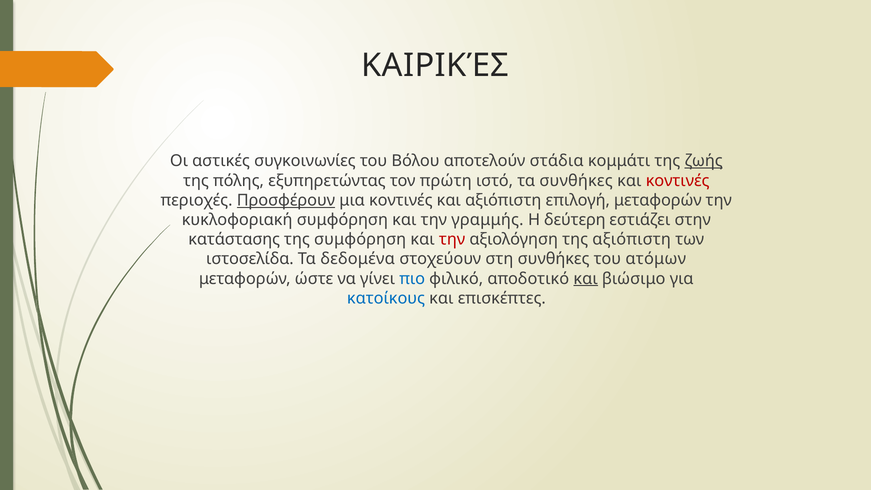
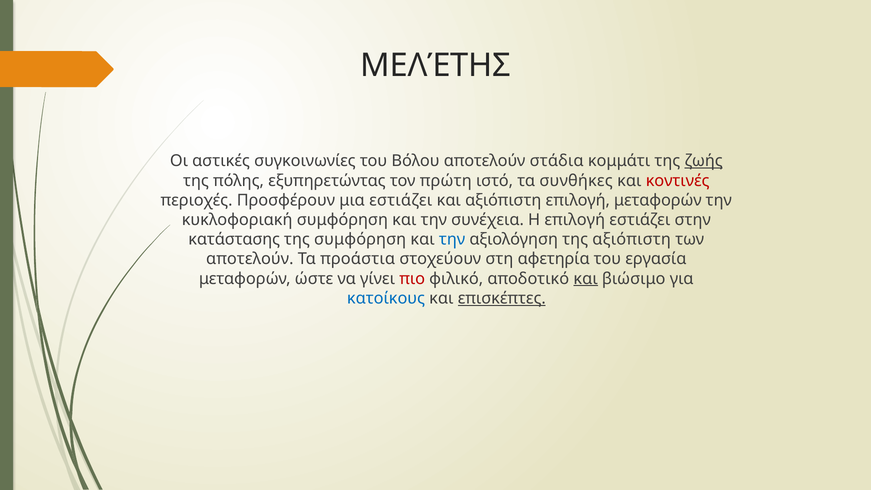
ΚΑΙΡΙΚΈΣ: ΚΑΙΡΙΚΈΣ -> ΜΕΛΈΤΗΣ (436, 66)
Προσφέρουν underline: present -> none (286, 200)
μια κοντινές: κοντινές -> εστιάζει (401, 200)
γραμμής: γραμμής -> συνέχεια (488, 220)
Η δεύτερη: δεύτερη -> επιλογή (575, 220)
την colour: red -> blue (452, 239)
ιστοσελίδα: ιστοσελίδα -> αποτελούν (250, 259)
δεδομένα: δεδομένα -> προάστια (358, 259)
στη συνθήκες: συνθήκες -> αφετηρία (554, 259)
ατόμων: ατόμων -> εργασία (656, 259)
πιο colour: blue -> red (412, 279)
επισκέπτες underline: none -> present (502, 298)
